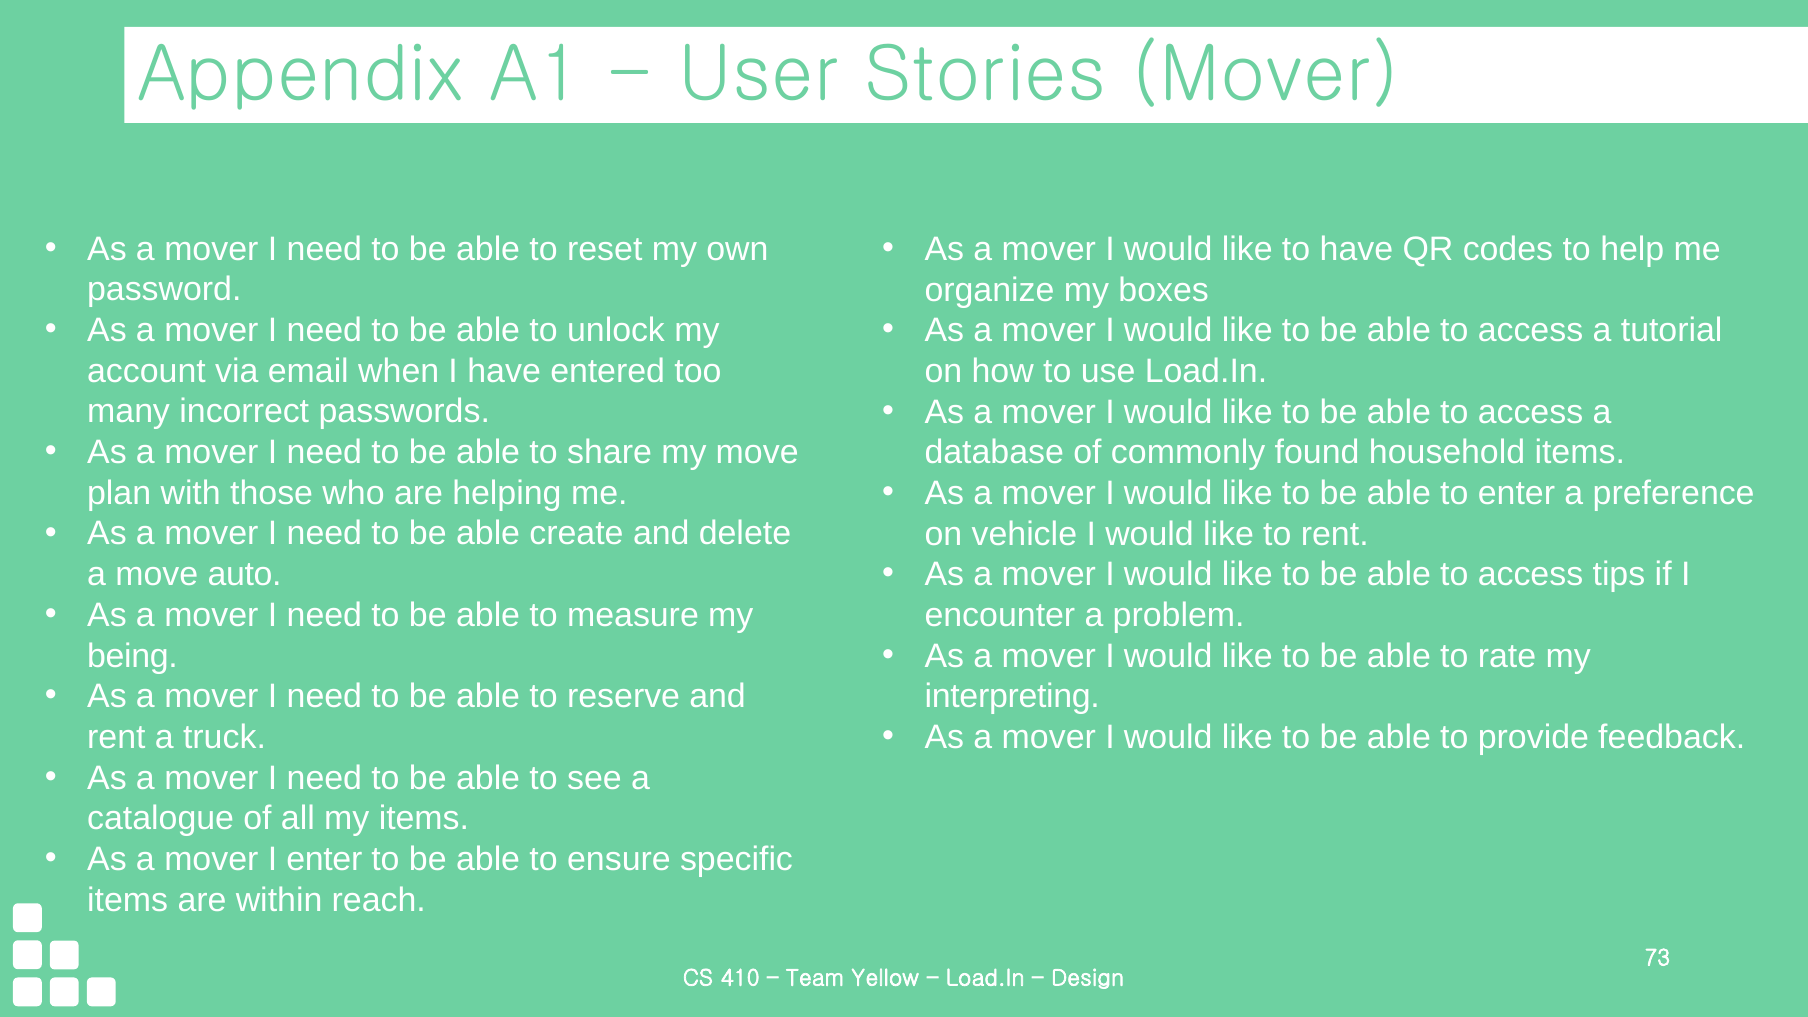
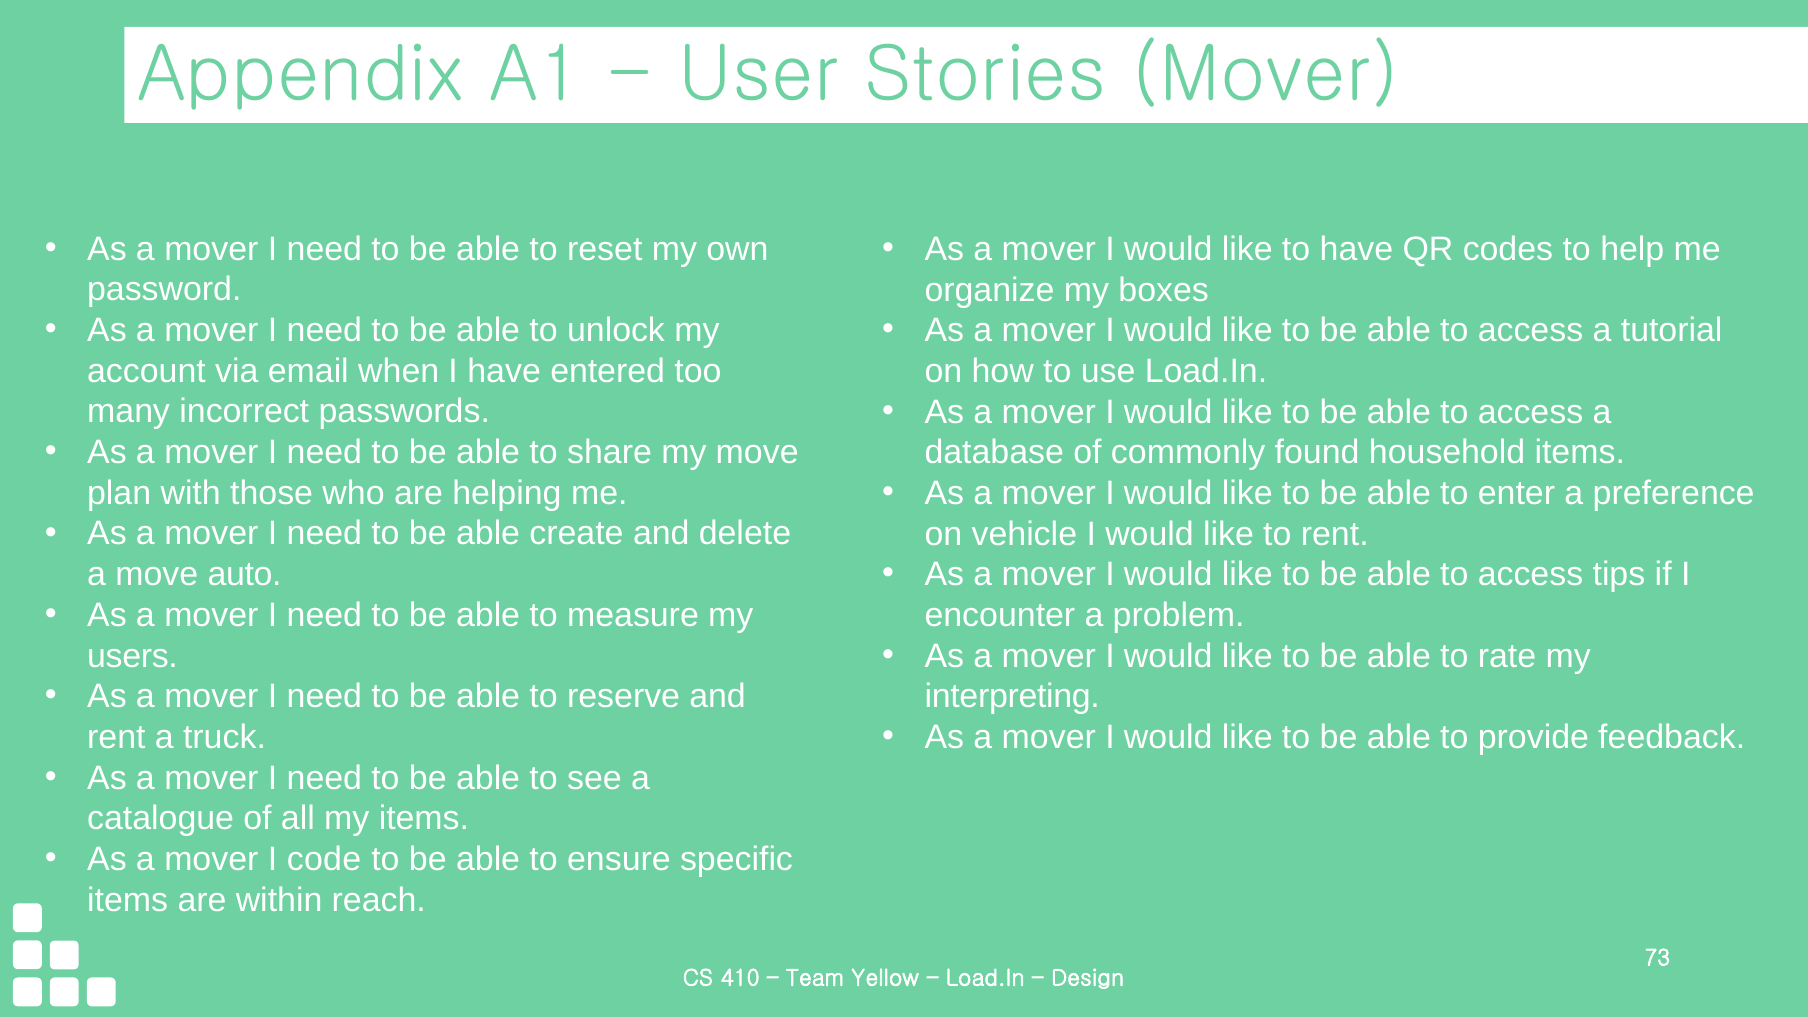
being: being -> users (133, 656)
I enter: enter -> code (324, 859)
